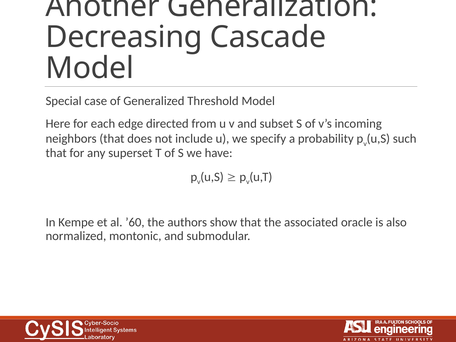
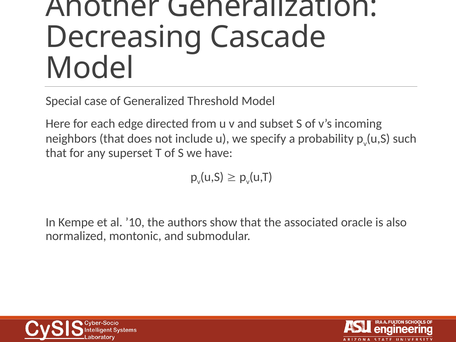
’60: ’60 -> ’10 (135, 222)
